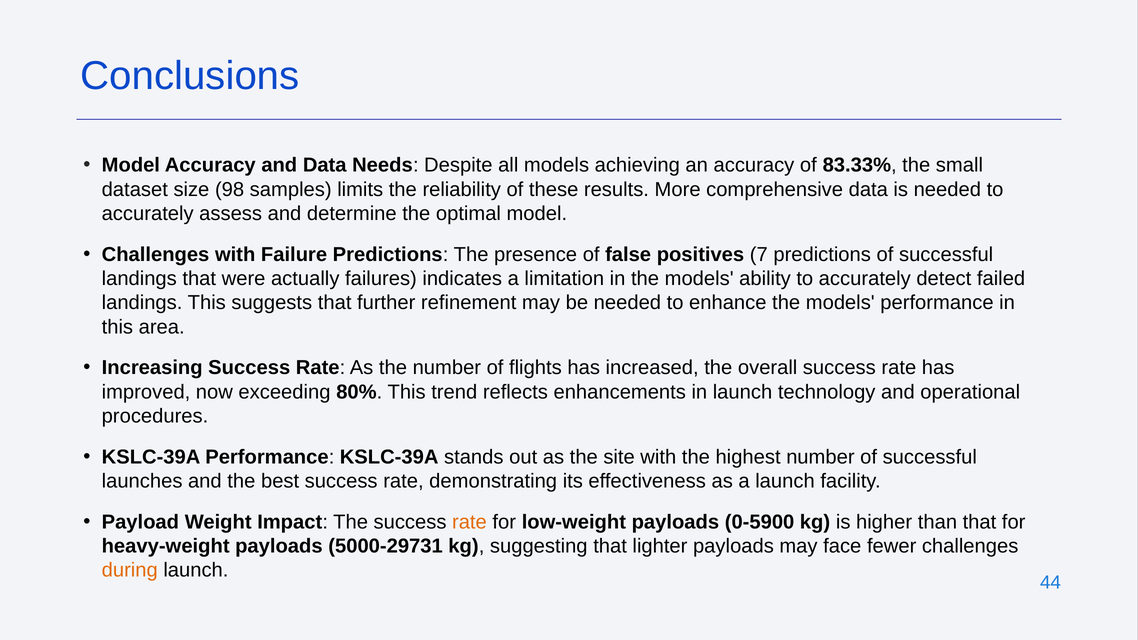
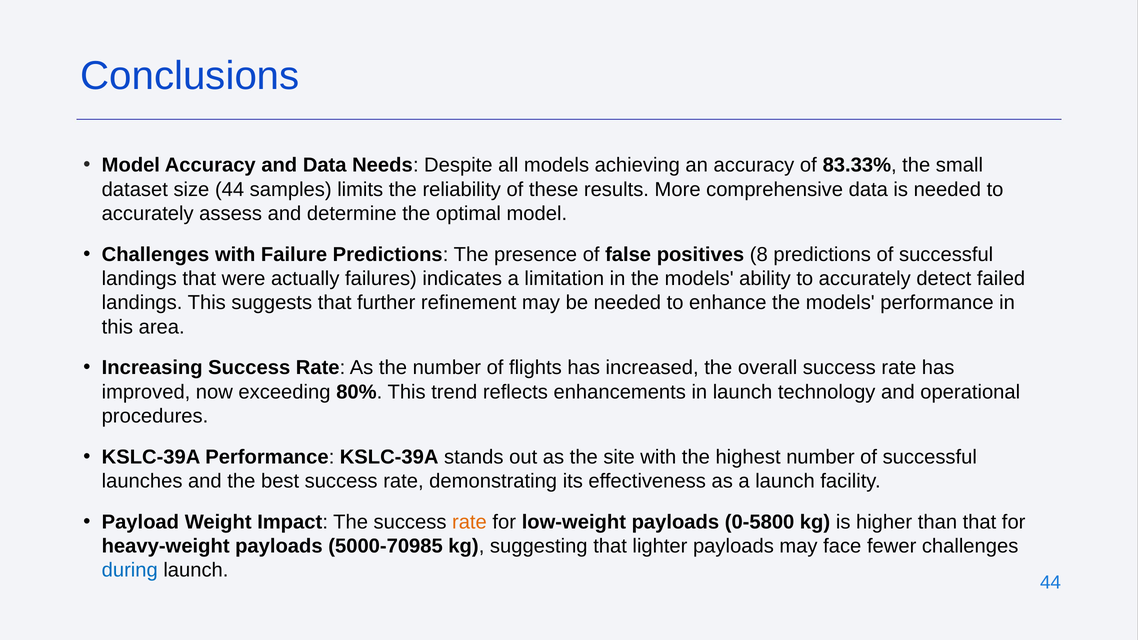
size 98: 98 -> 44 (230, 190)
7: 7 -> 8 (759, 255)
0-5900: 0-5900 -> 0-5800 (760, 522)
5000-29731: 5000-29731 -> 5000-70985 (386, 546)
during colour: orange -> blue (130, 570)
